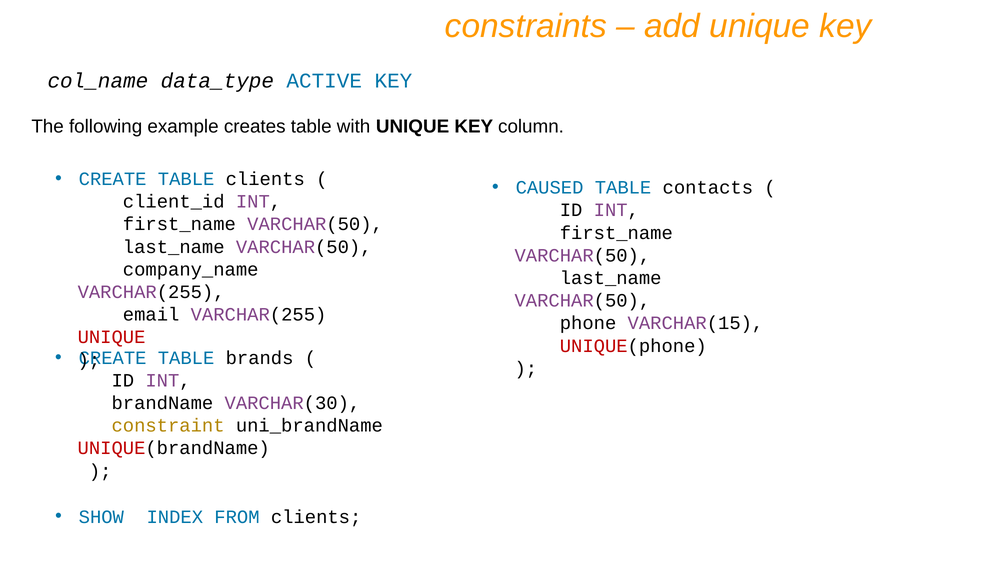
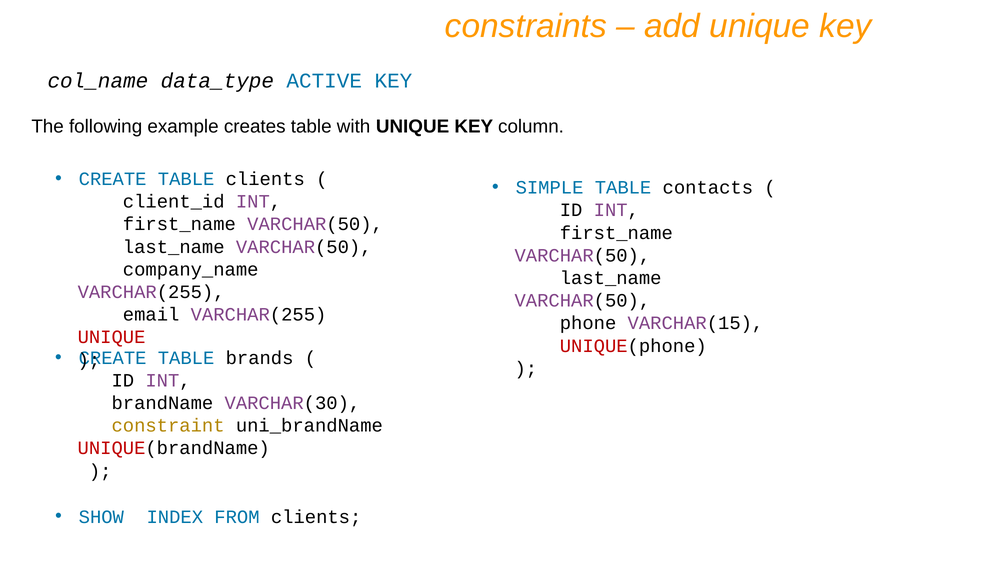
CAUSED: CAUSED -> SIMPLE (550, 188)
